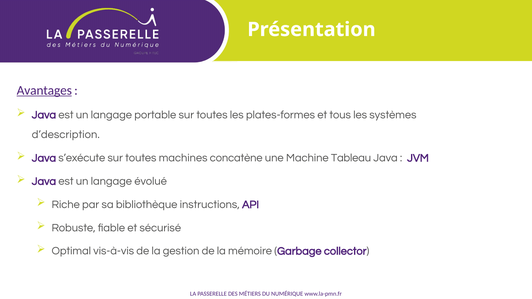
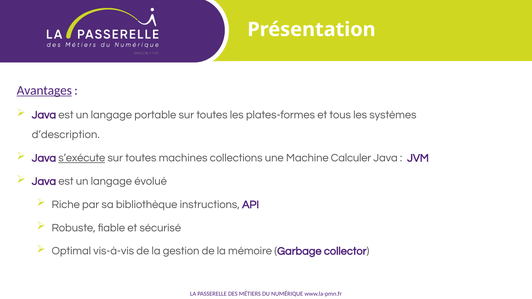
s’exécute underline: none -> present (82, 158)
concatène: concatène -> collections (236, 158)
Tableau: Tableau -> Calculer (351, 158)
